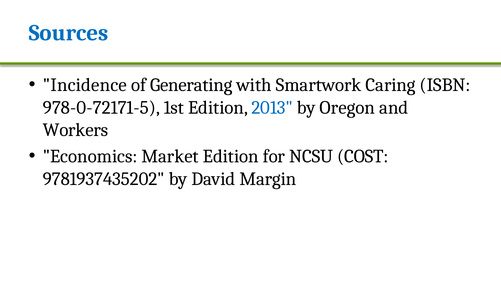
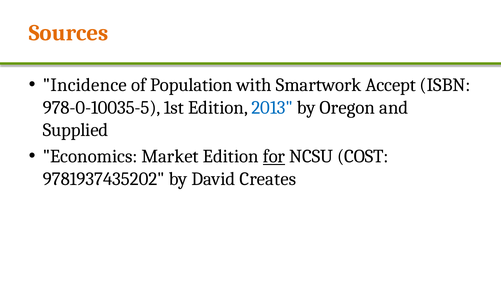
Sources colour: blue -> orange (69, 33)
Generating: Generating -> Population (191, 85)
Caring: Caring -> Accept (391, 85)
978-0-72171-5: 978-0-72171-5 -> 978-0-10035-5 (102, 107)
Workers: Workers -> Supplied (76, 130)
for underline: none -> present (274, 156)
Margin: Margin -> Creates (268, 179)
